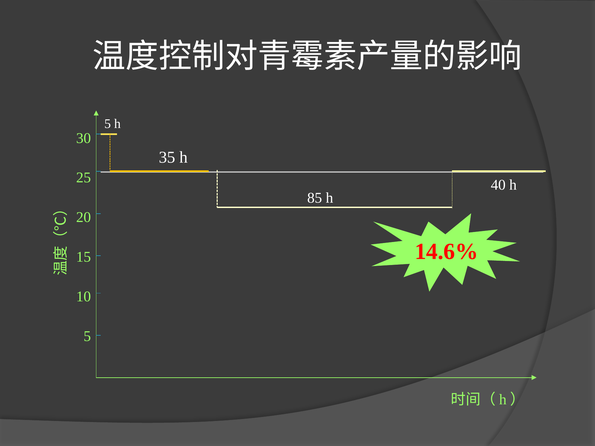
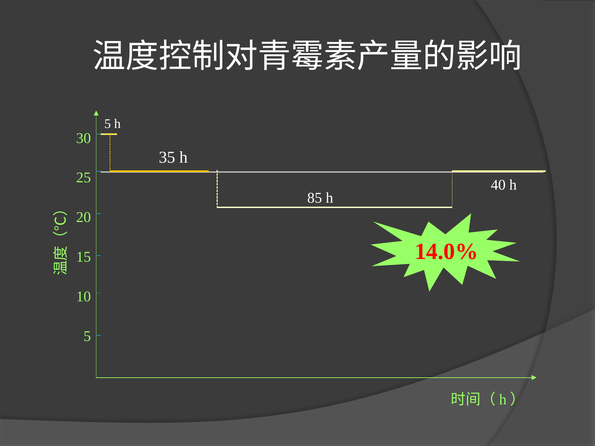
14.6%: 14.6% -> 14.0% (447, 252)
